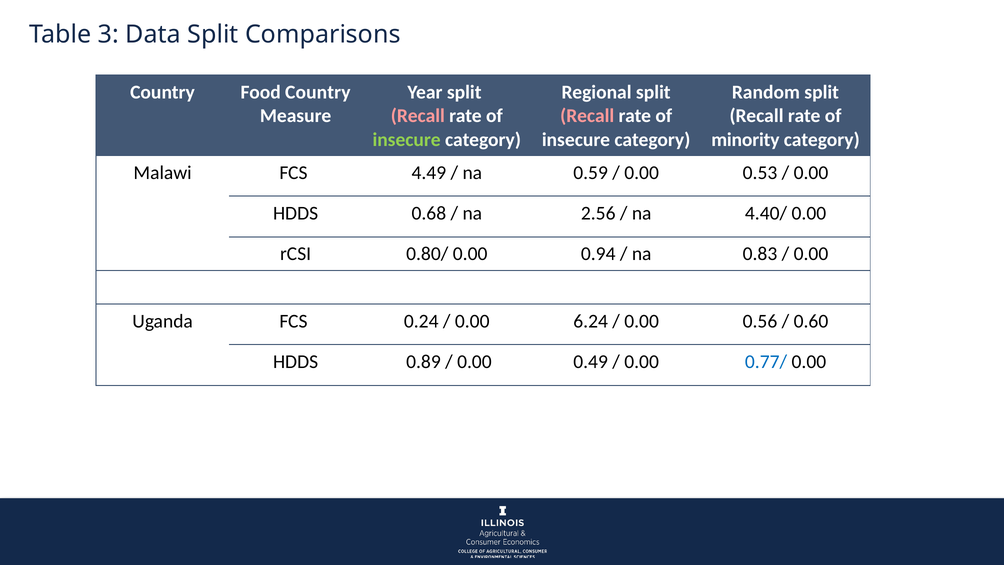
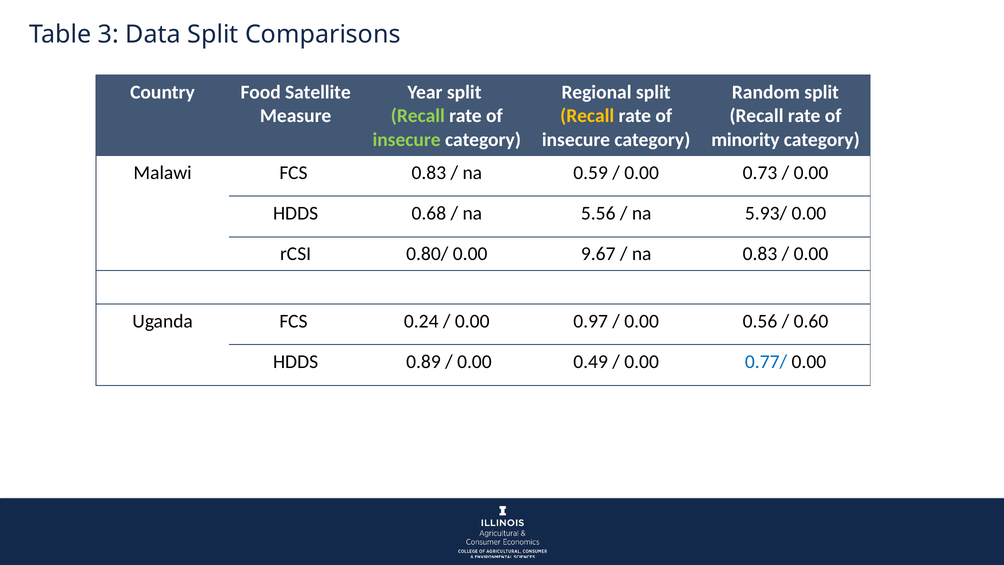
Food Country: Country -> Satellite (318, 92)
Recall colour: pink -> light green (418, 116)
Recall colour: pink -> yellow (587, 116)
FCS 4.49: 4.49 -> 0.83 (429, 172)
0.53: 0.53 -> 0.73 (760, 172)
2.56: 2.56 -> 5.56 (598, 213)
4.40/: 4.40/ -> 5.93/ (766, 213)
0.94: 0.94 -> 9.67 (598, 254)
6.24: 6.24 -> 0.97 (591, 321)
